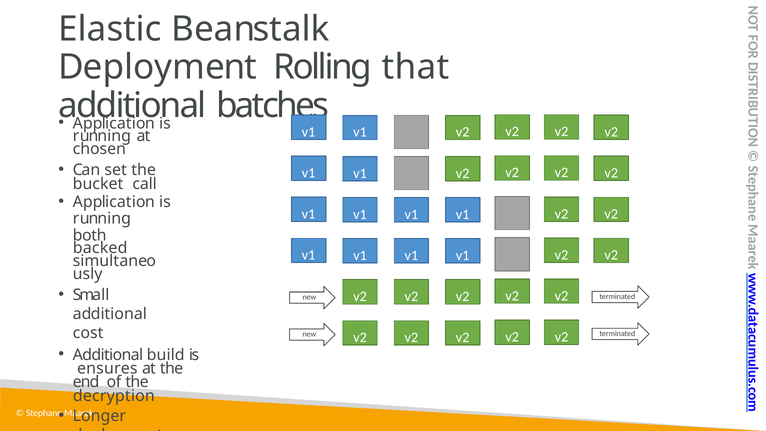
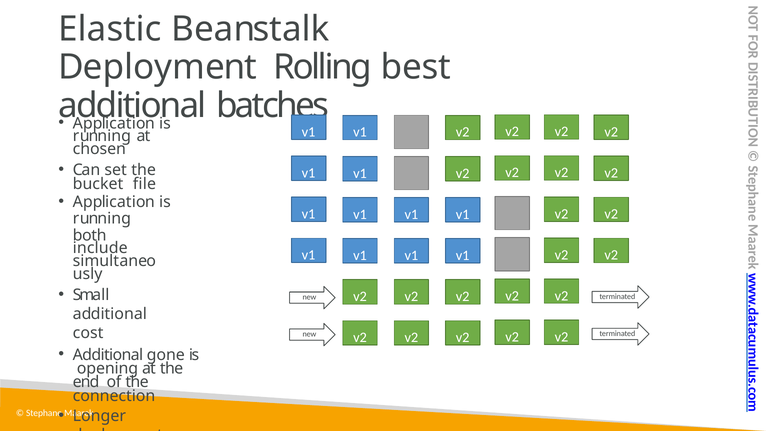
that: that -> best (416, 67)
call: call -> file (144, 184)
backed: backed -> include (100, 248)
build: build -> gone (166, 355)
ensures: ensures -> opening (107, 368)
decryption: decryption -> connection (114, 396)
